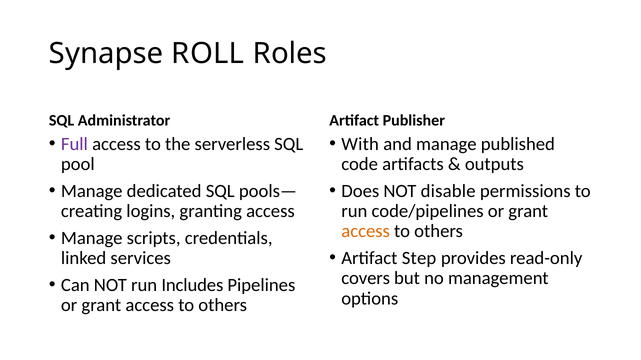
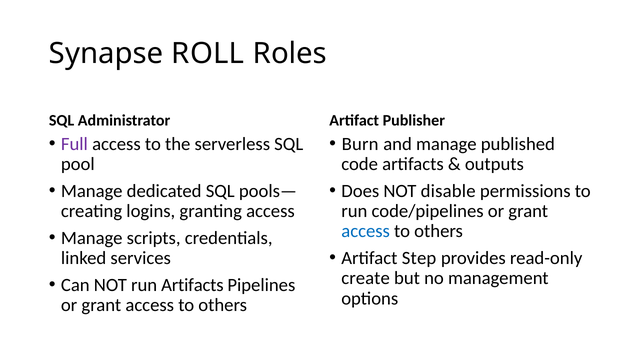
With: With -> Burn (360, 144)
access colour: orange -> blue (366, 232)
covers: covers -> create (366, 279)
run Includes: Includes -> Artifacts (192, 285)
